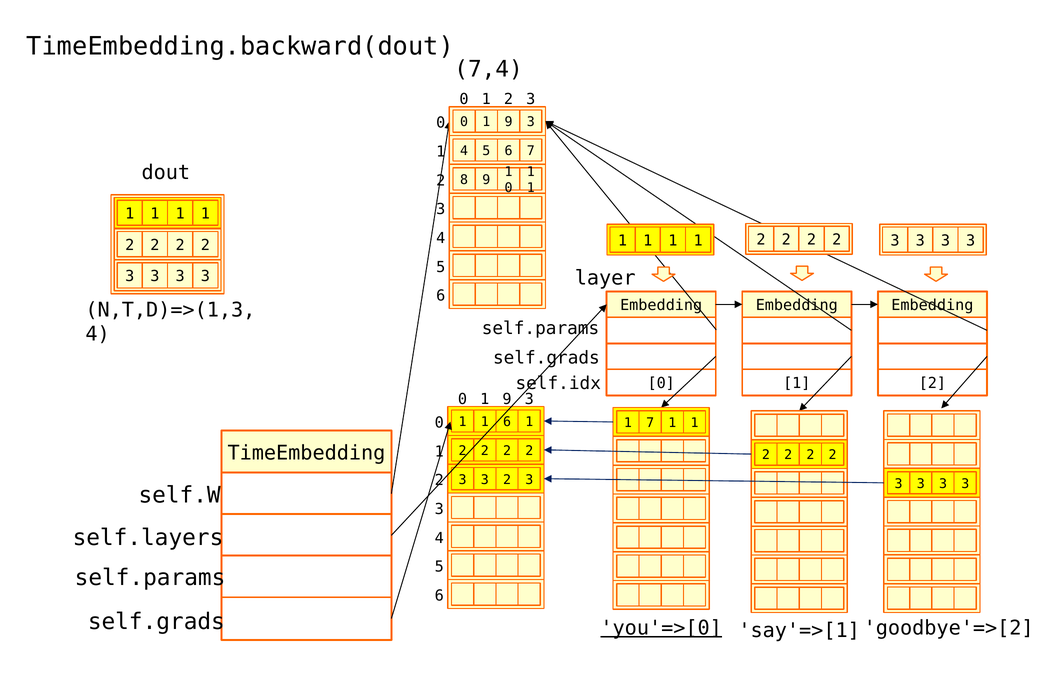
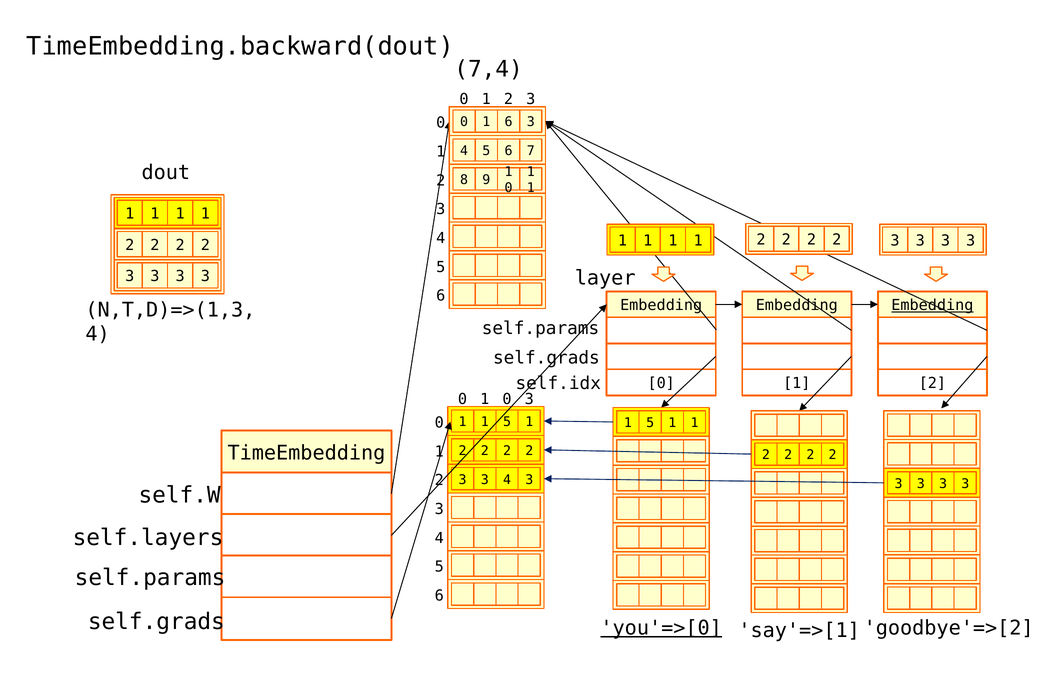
9: 9 -> 6 (509, 122)
Embedding underline: none -> present (932, 305)
9: 9 -> 0 (507, 399)
1 1 6: 6 -> 5 (507, 422)
7: 7 -> 5 (650, 423)
3 3 2: 2 -> 4 (507, 480)
